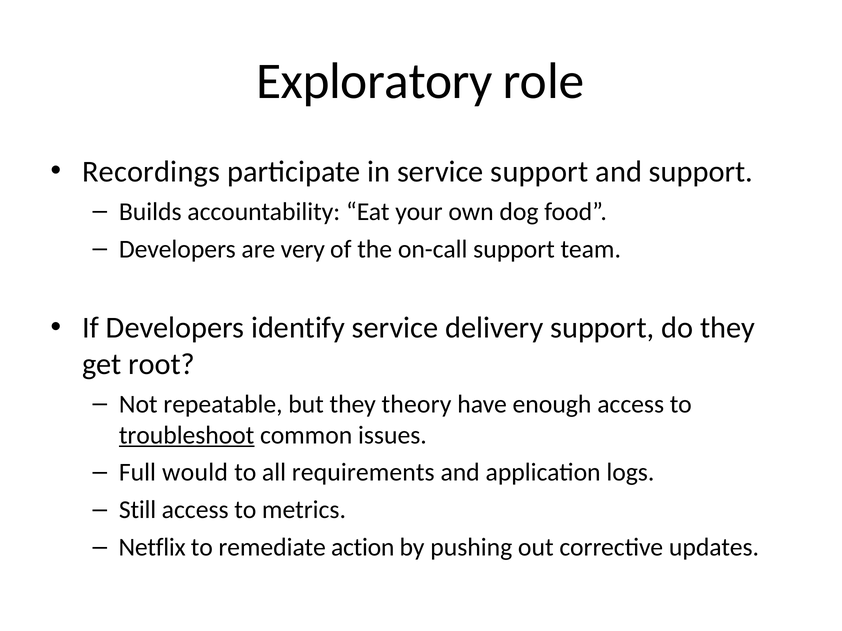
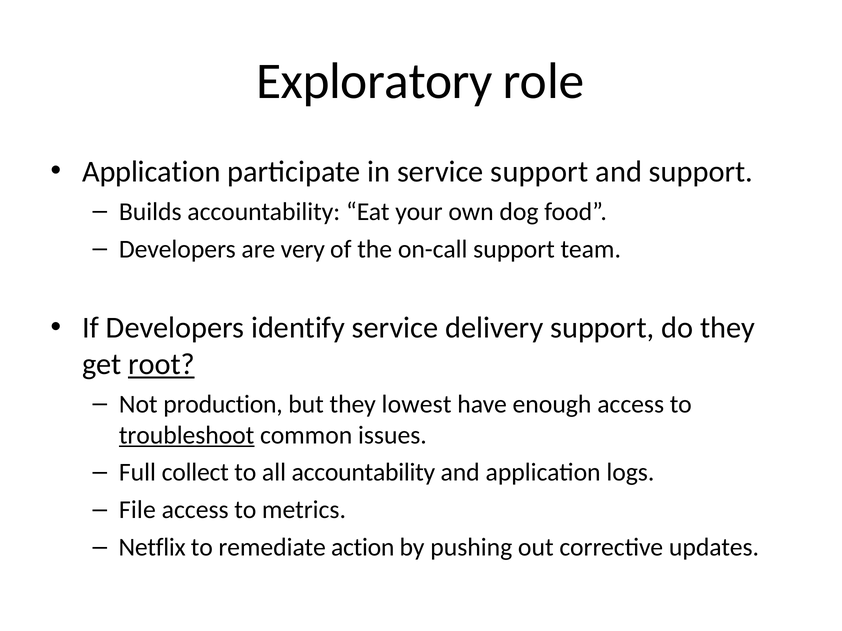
Recordings: Recordings -> Application (151, 172)
root underline: none -> present (161, 365)
repeatable: repeatable -> production (223, 405)
theory: theory -> lowest (417, 405)
would: would -> collect (195, 473)
all requirements: requirements -> accountability (363, 473)
Still: Still -> File (137, 510)
